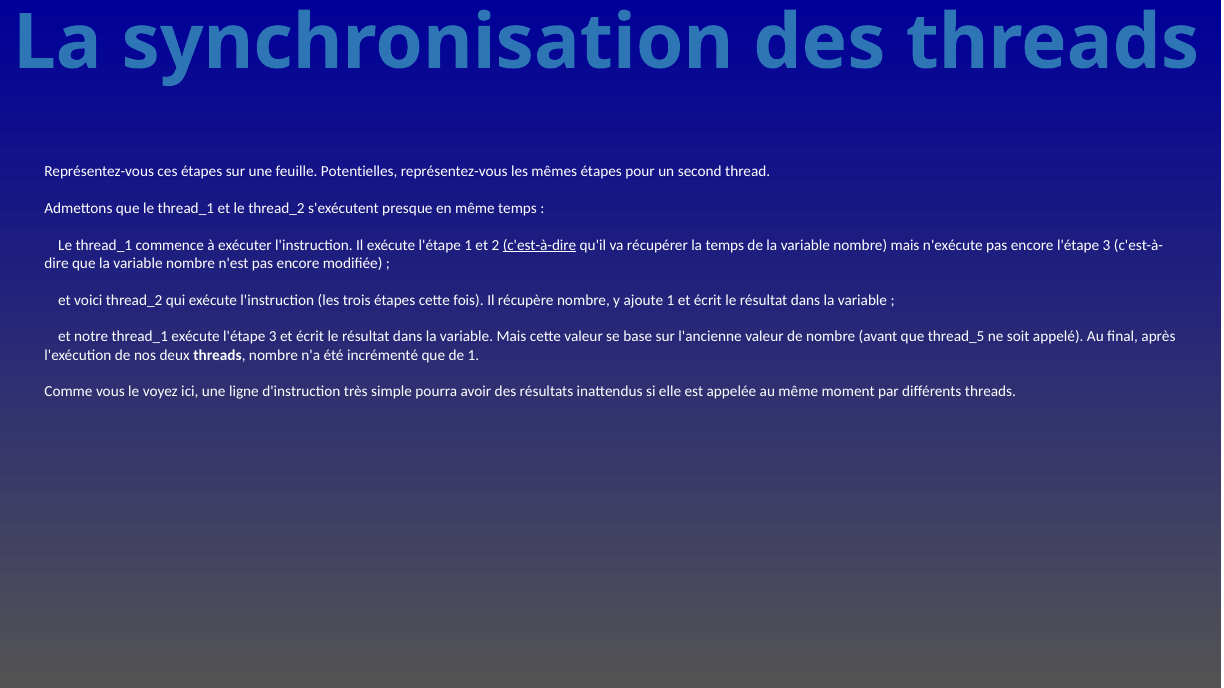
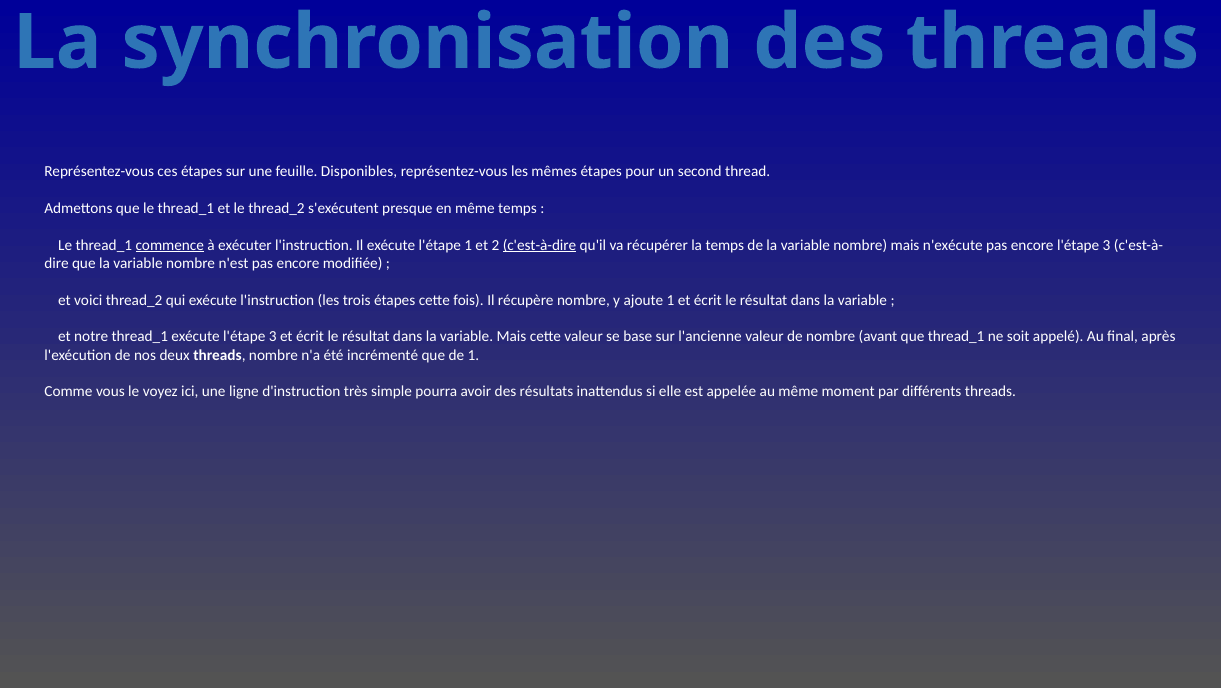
Potentielles: Potentielles -> Disponibles (359, 172)
commence underline: none -> present (170, 245)
que thread_5: thread_5 -> thread_1 (956, 337)
